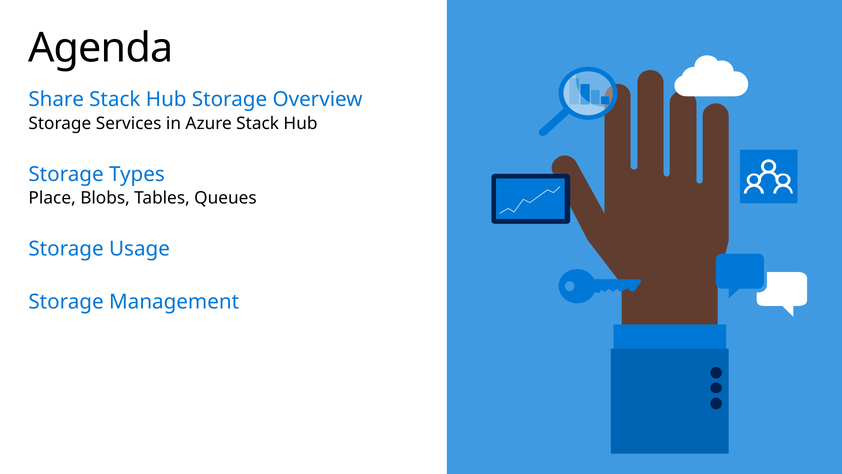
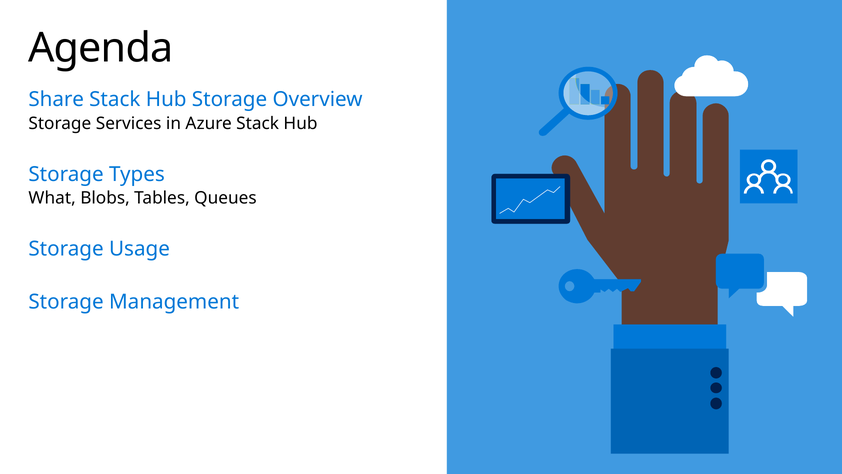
Place: Place -> What (52, 198)
